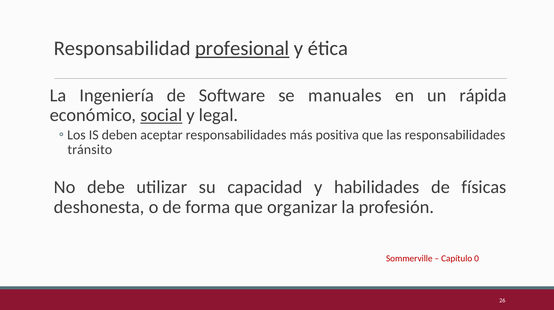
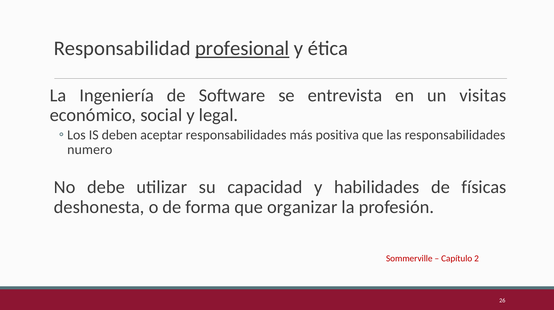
manuales: manuales -> entrevista (345, 95)
rápida: rápida -> visitas (483, 95)
social underline: present -> none (161, 115)
tránsito: tránsito -> numero (90, 150)
0: 0 -> 2 (477, 259)
